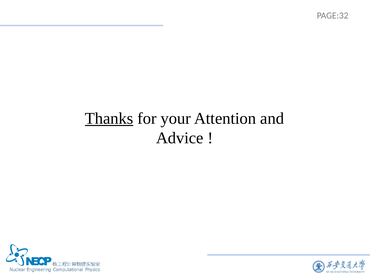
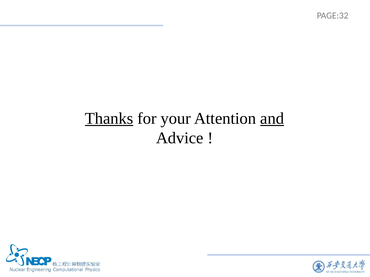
and underline: none -> present (272, 119)
